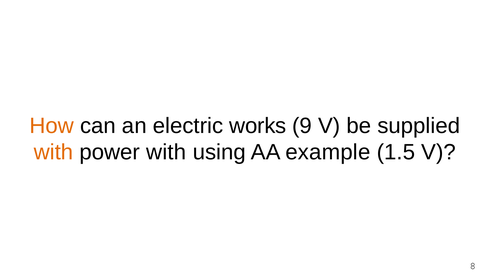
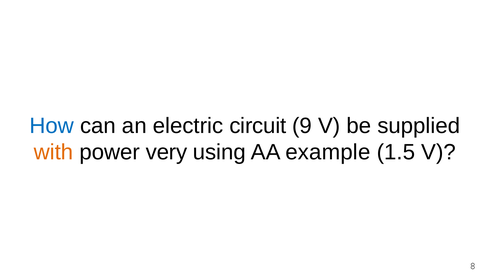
How colour: orange -> blue (52, 126)
works: works -> circuit (258, 126)
power with: with -> very (166, 153)
